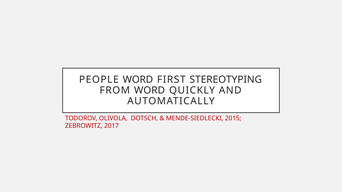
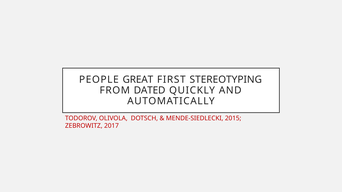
PEOPLE WORD: WORD -> GREAT (138, 80)
FROM WORD: WORD -> DATED (150, 91)
